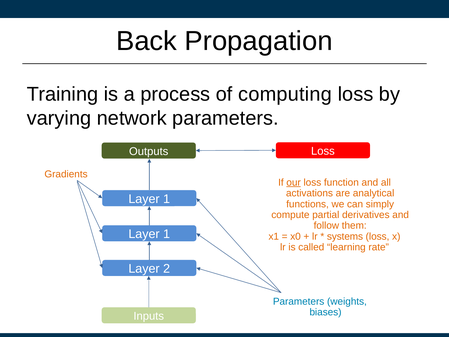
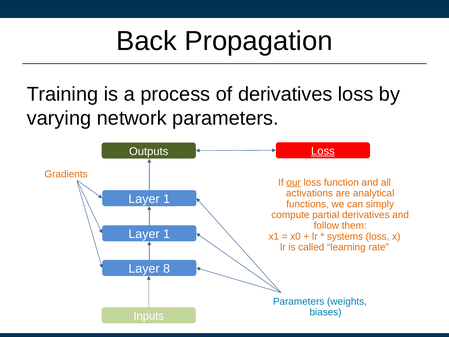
of computing: computing -> derivatives (285, 94)
Loss underline: none -> present (323, 151)
2: 2 -> 8 (167, 269)
